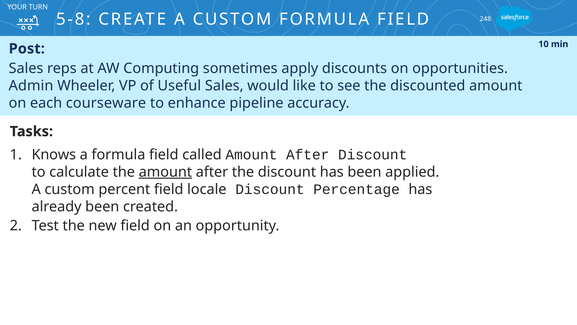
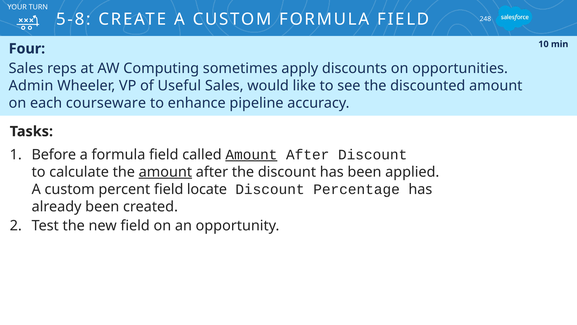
Post: Post -> Four (27, 49)
Knows: Knows -> Before (54, 154)
Amount underline: none -> present (251, 154)
locale: locale -> locate (207, 189)
